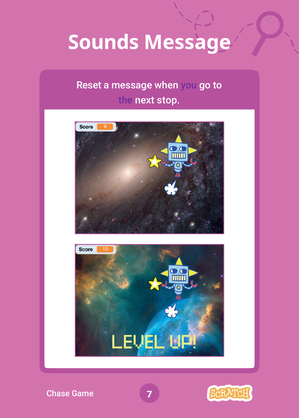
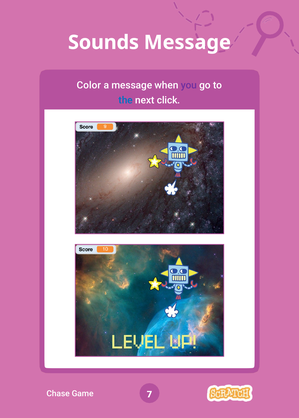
Reset: Reset -> Color (89, 85)
the colour: purple -> blue (126, 100)
stop: stop -> click (169, 100)
